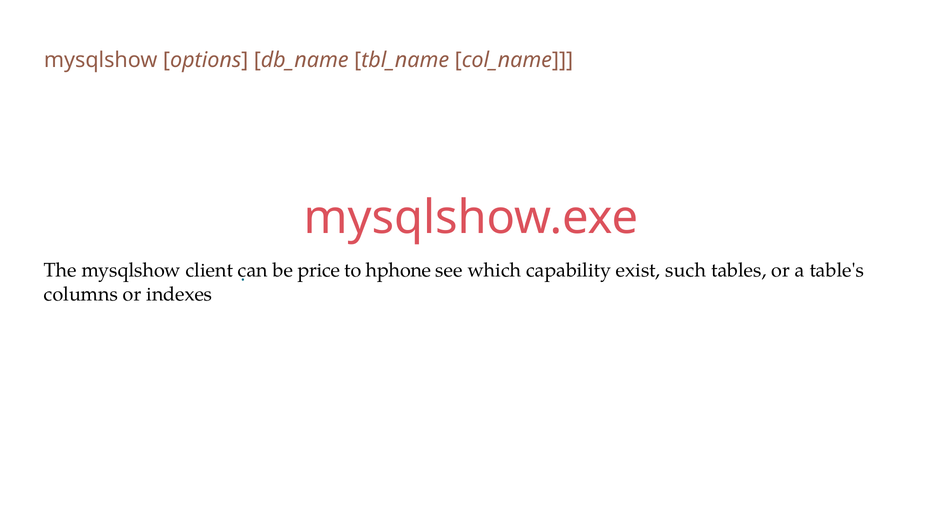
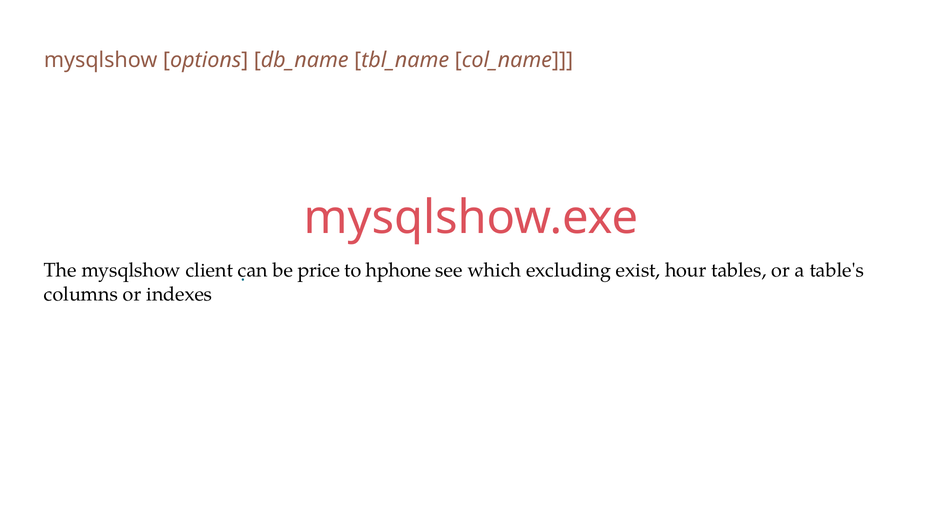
capability: capability -> excluding (569, 270)
such: such -> hour (686, 270)
